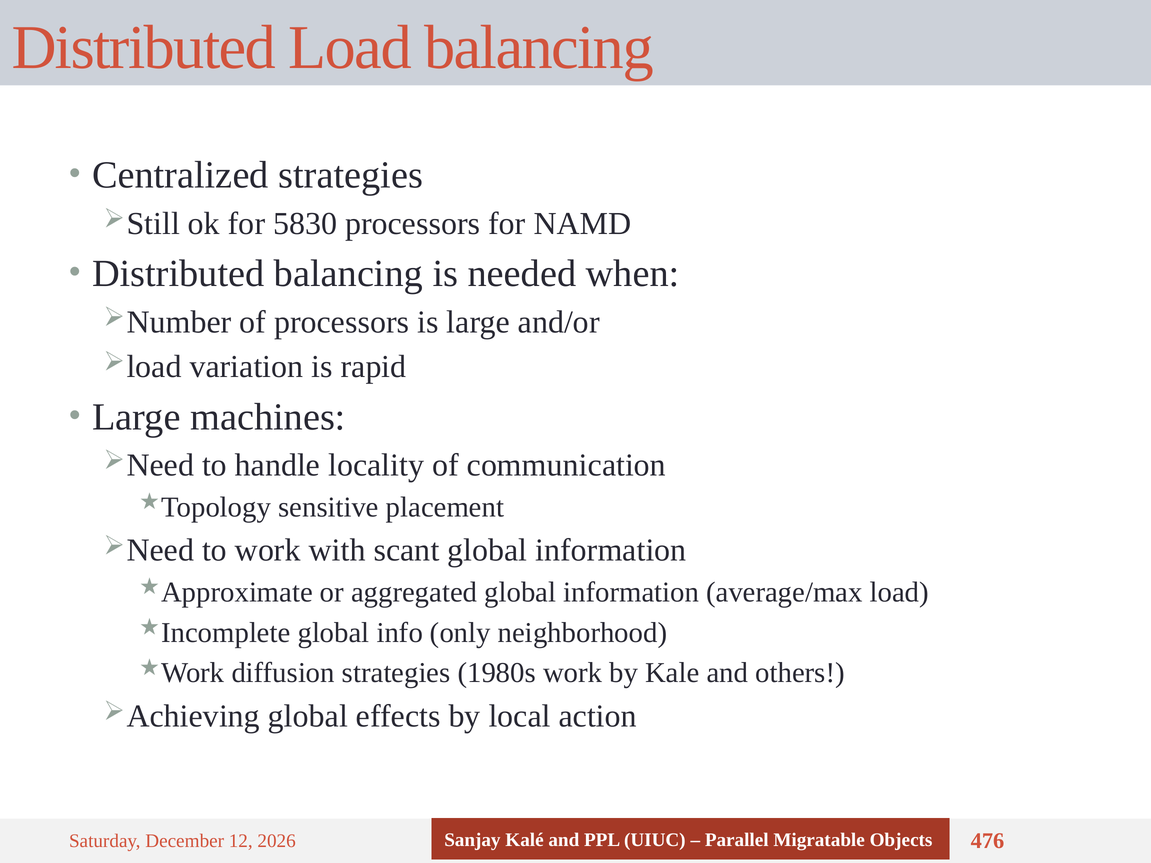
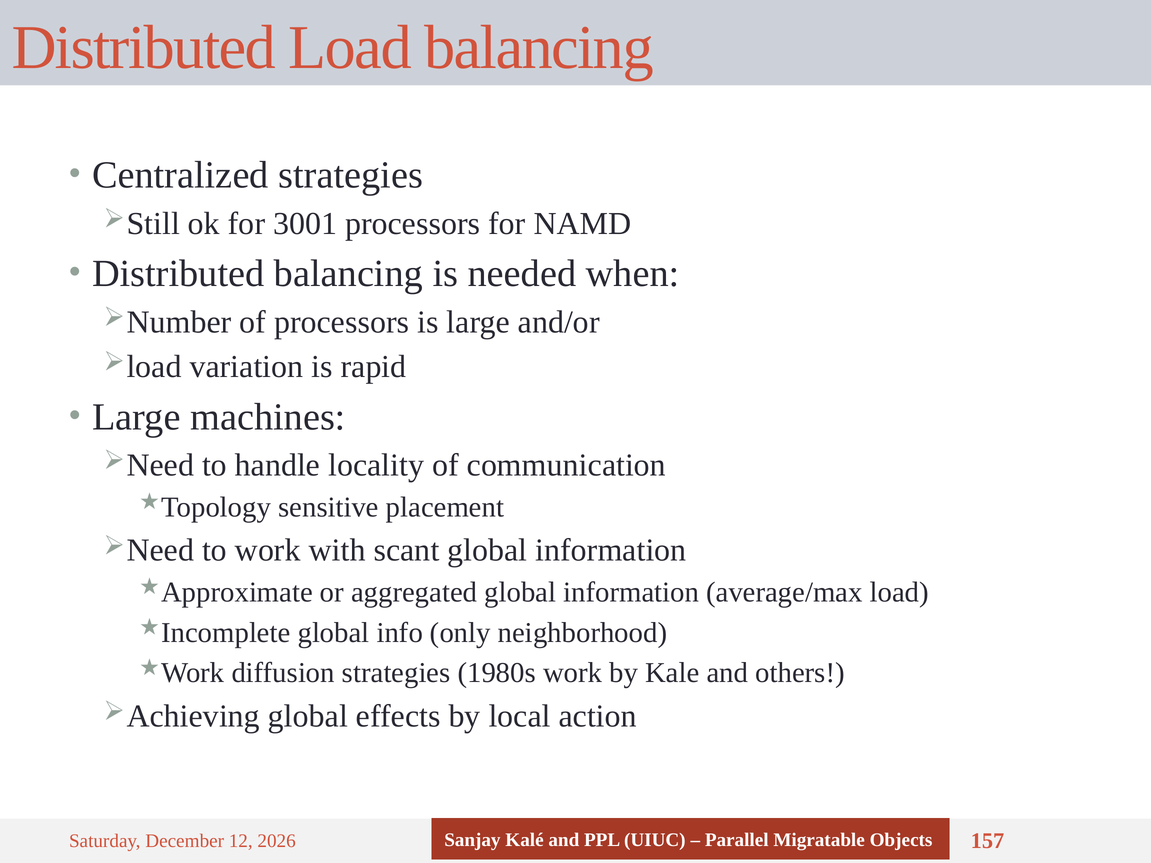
5830: 5830 -> 3001 (305, 224)
476: 476 -> 157 (987, 841)
